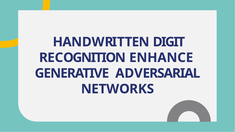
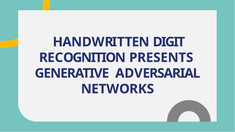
ENHANCE: ENHANCE -> PRESENTS (161, 58)
